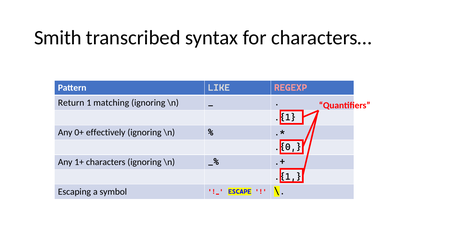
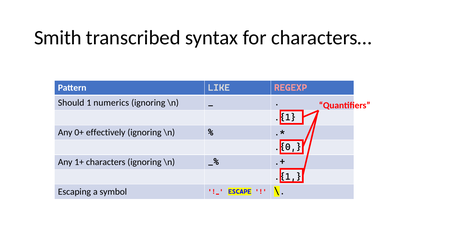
Return: Return -> Should (71, 103)
matching: matching -> numerics (111, 103)
